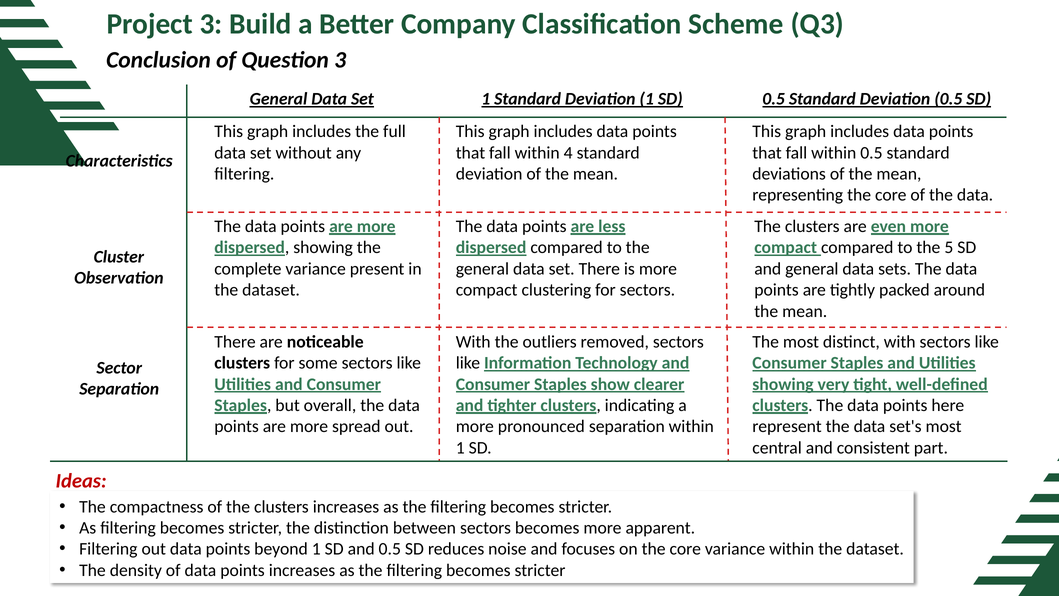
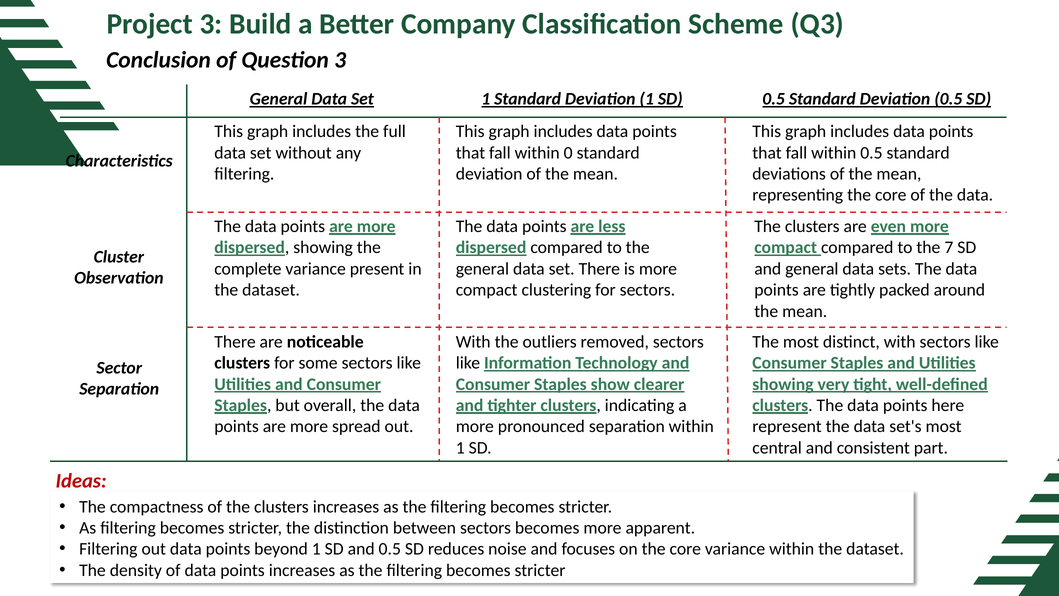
4: 4 -> 0 (568, 153)
5: 5 -> 7 (949, 247)
